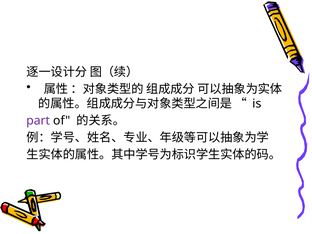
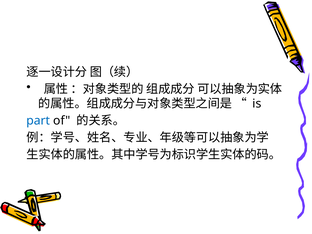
part colour: purple -> blue (38, 121)
